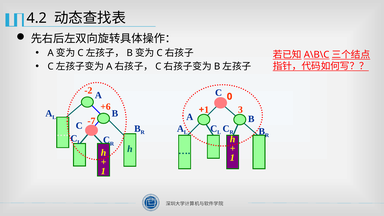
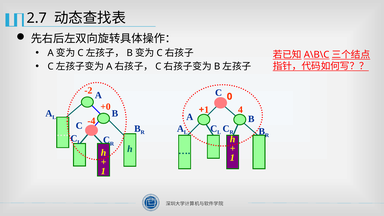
4.2: 4.2 -> 2.7 (37, 18)
+6: +6 -> +0 (106, 107)
3: 3 -> 4 (240, 110)
-7: -7 -> -4 (91, 121)
